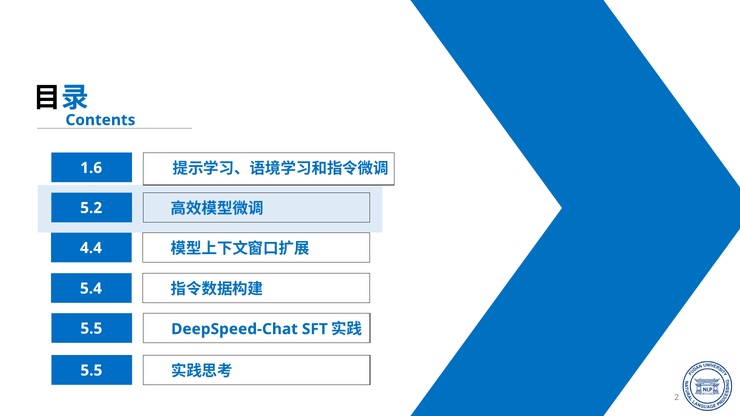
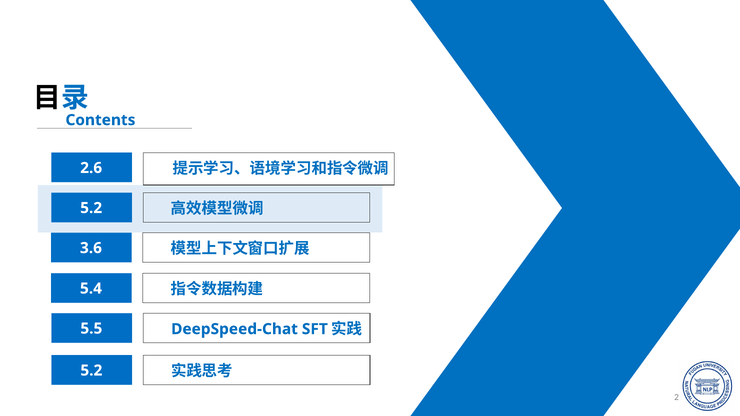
1.6: 1.6 -> 2.6 (91, 168)
4.4: 4.4 -> 3.6 (91, 248)
5.5: 5.5 -> 5.2 (91, 371)
